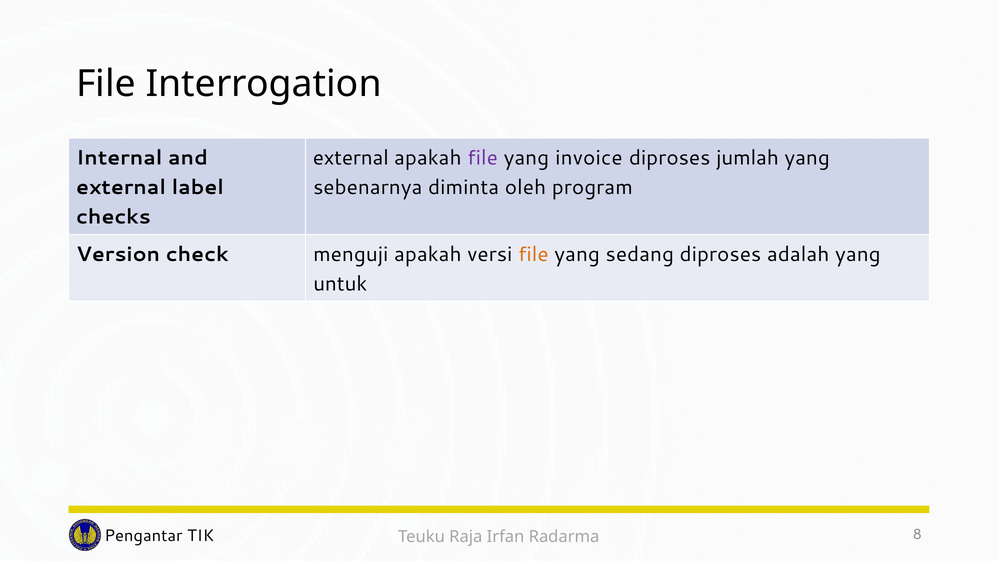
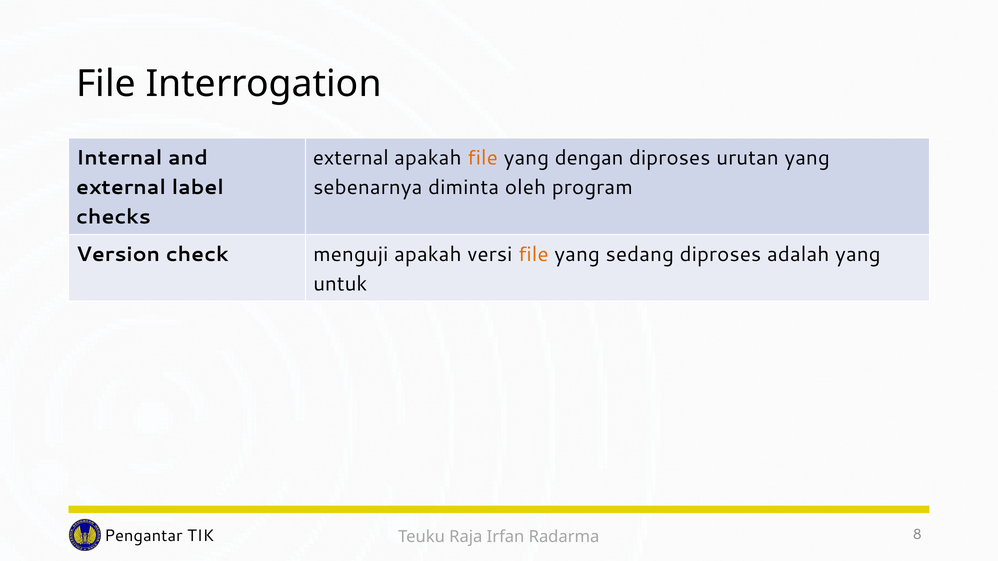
file colour: purple -> orange (483, 158)
invoice: invoice -> dengan (589, 158)
jumlah: jumlah -> urutan (747, 158)
